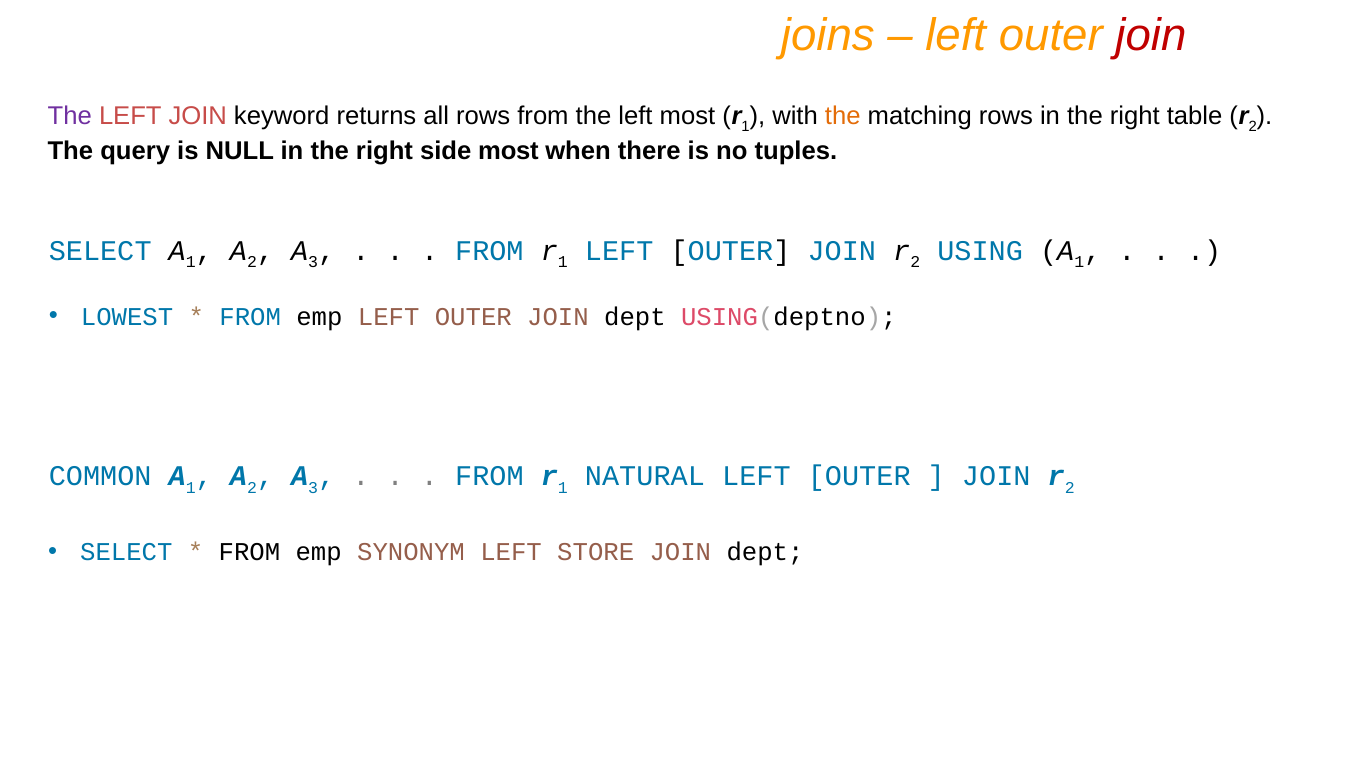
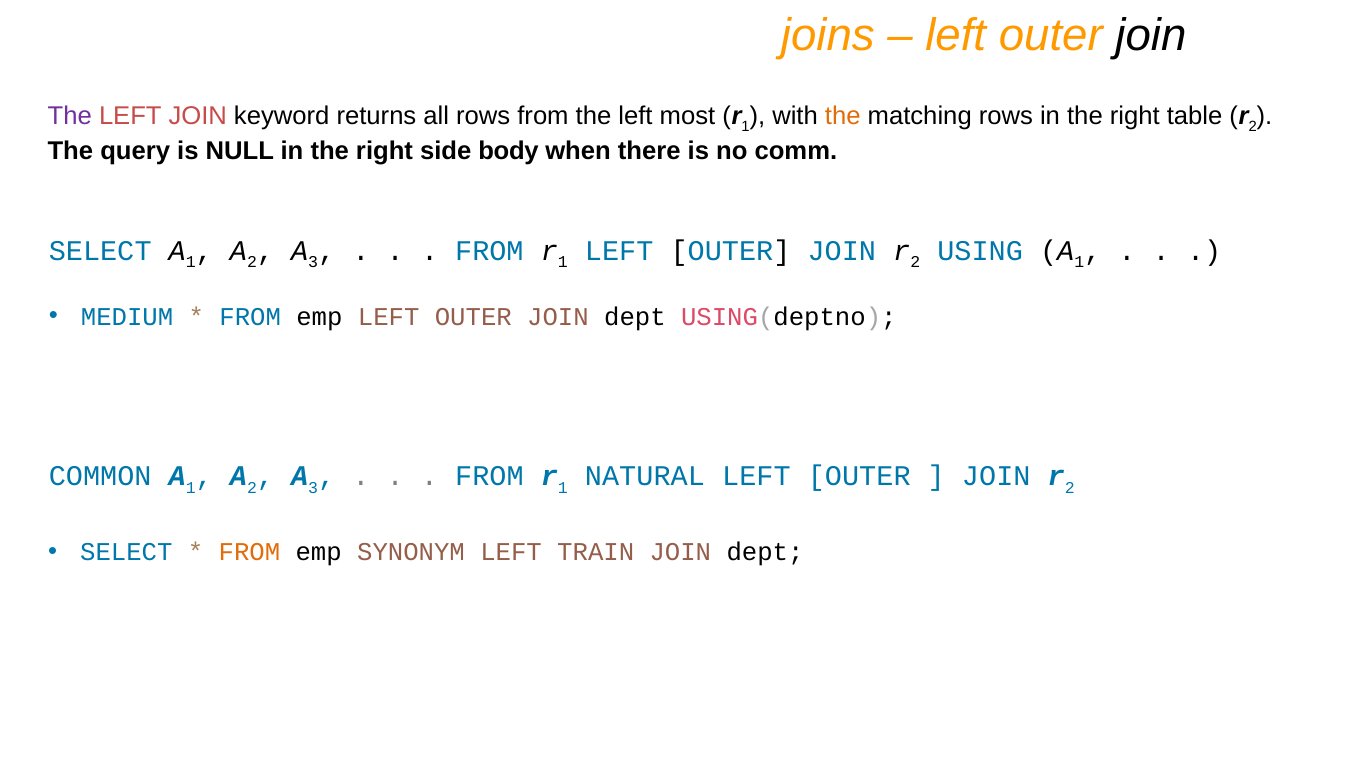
join colour: red -> black (1151, 36)
side most: most -> body (508, 151)
tuples: tuples -> comm (796, 151)
LOWEST: LOWEST -> MEDIUM (127, 317)
FROM colour: black -> orange (249, 552)
STORE: STORE -> TRAIN (596, 552)
